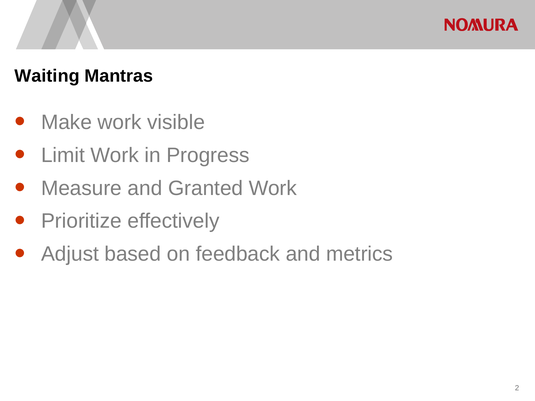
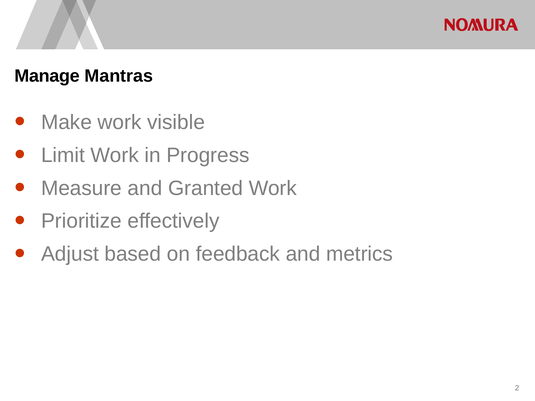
Waiting: Waiting -> Manage (47, 76)
